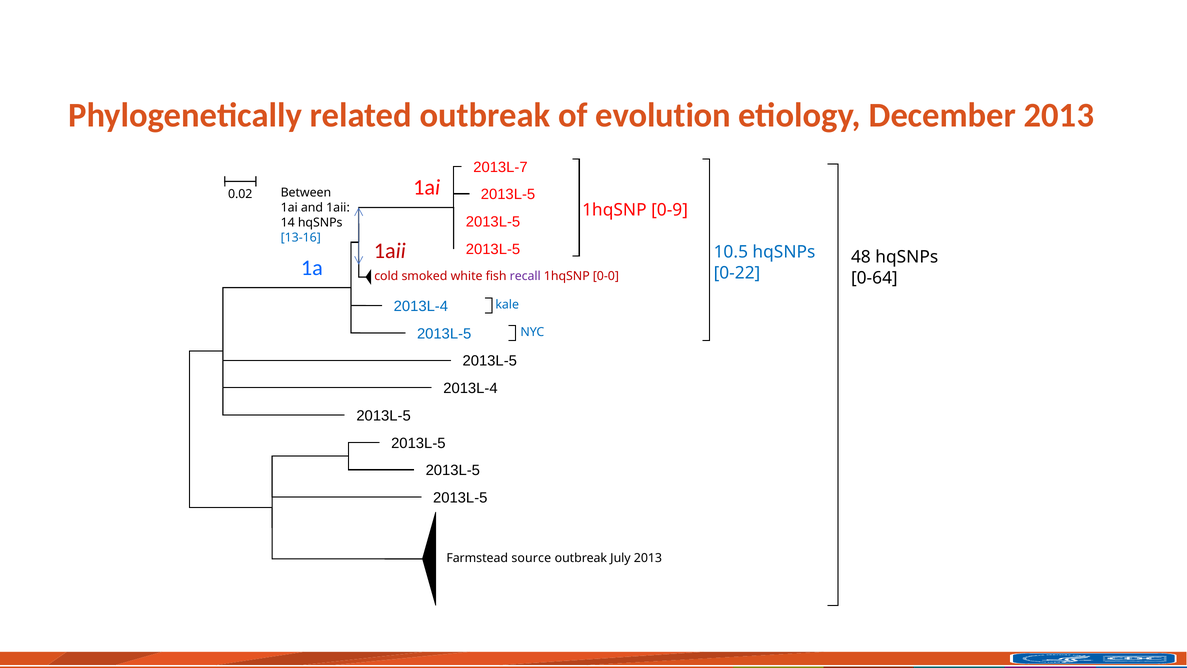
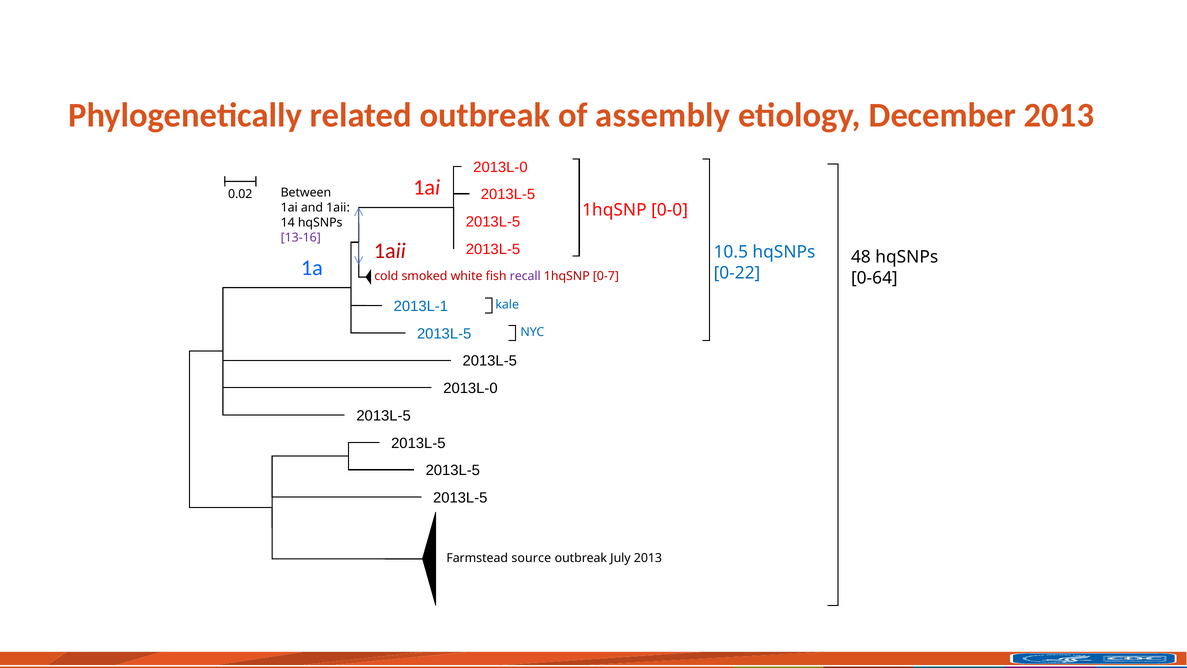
evolution: evolution -> assembly (663, 115)
2013L-7: 2013L-7 -> 2013L-0 (500, 167)
0-9: 0-9 -> 0-0 (670, 210)
13-16 colour: blue -> purple (301, 237)
0-0: 0-0 -> 0-7 (606, 276)
2013L-4: 2013L-4 -> 2013L-1 (421, 306)
2013L-4: 2013L-4 -> 2013L-0 (470, 388)
